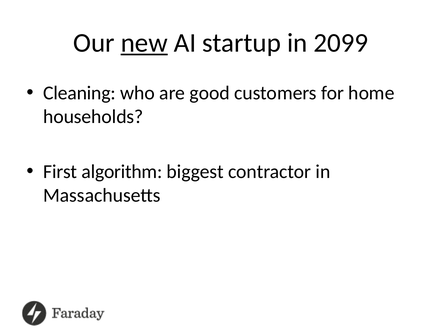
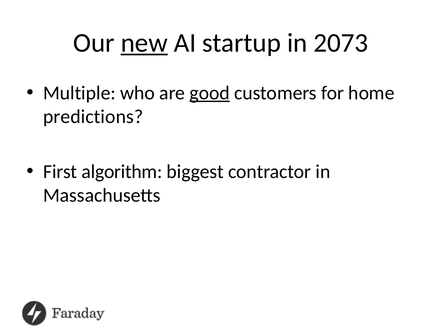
2099: 2099 -> 2073 (341, 43)
Cleaning: Cleaning -> Multiple (79, 93)
good underline: none -> present (210, 93)
households: households -> predictions (93, 116)
